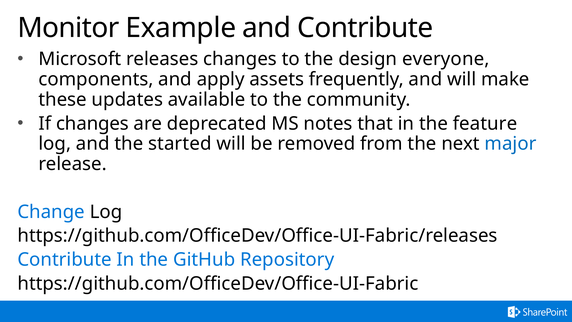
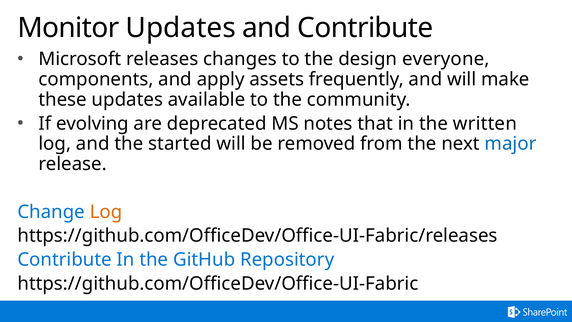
Monitor Example: Example -> Updates (181, 28)
If changes: changes -> evolving (92, 123)
feature: feature -> written (485, 123)
Log colour: black -> orange (106, 212)
